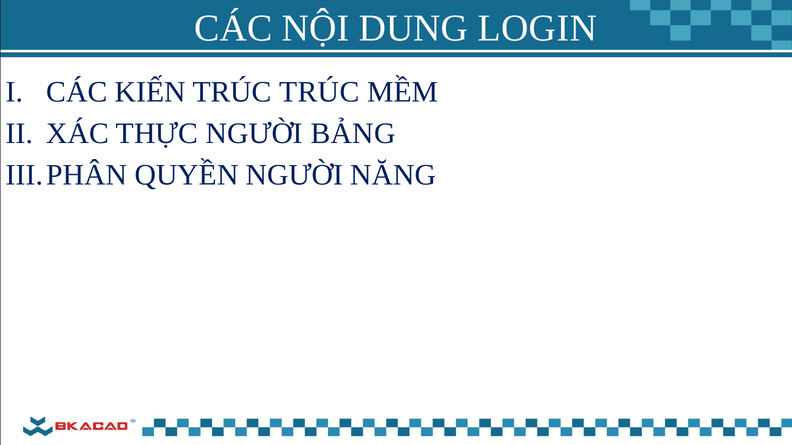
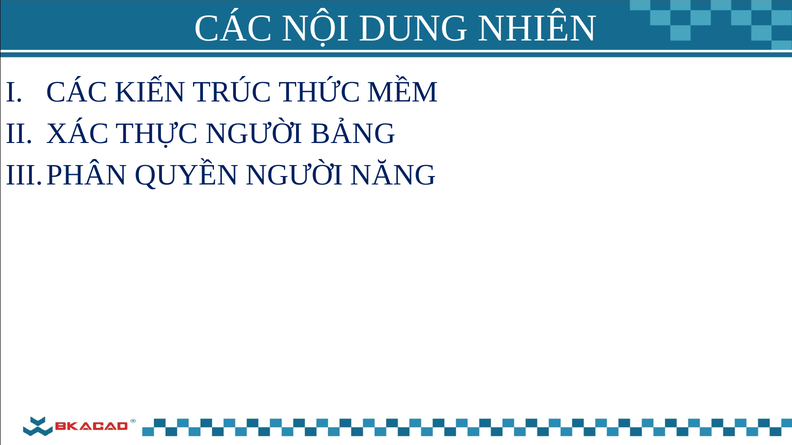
LOGIN: LOGIN -> NHIÊN (537, 28)
TRÚC TRÚC: TRÚC -> THỨC (320, 92)
